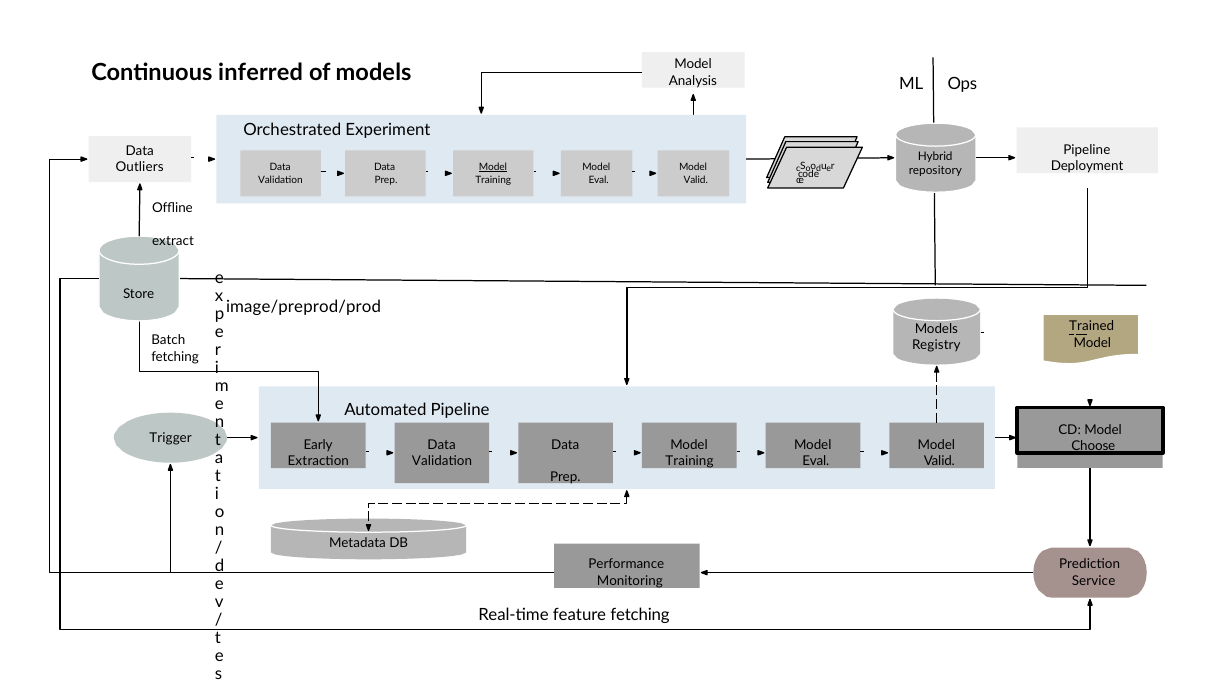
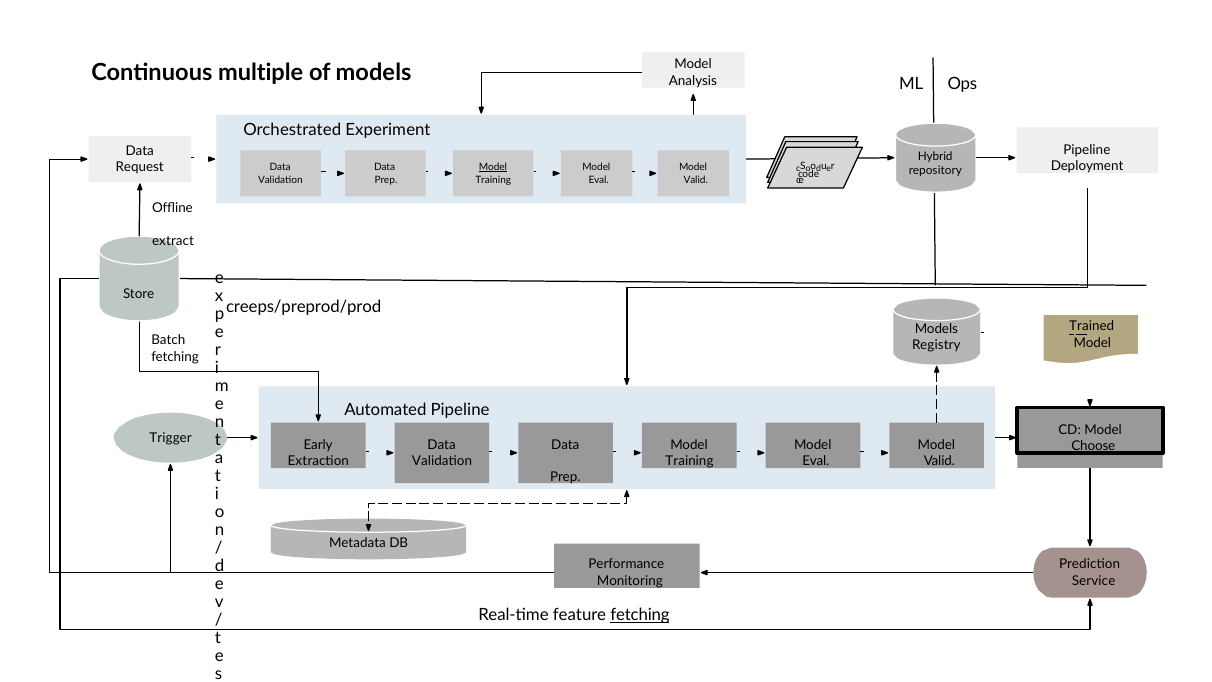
inferred: inferred -> multiple (261, 72)
Outliers: Outliers -> Request (140, 167)
image/preprod/prod: image/preprod/prod -> creeps/preprod/prod (304, 307)
fetching underline: none -> present (640, 615)
